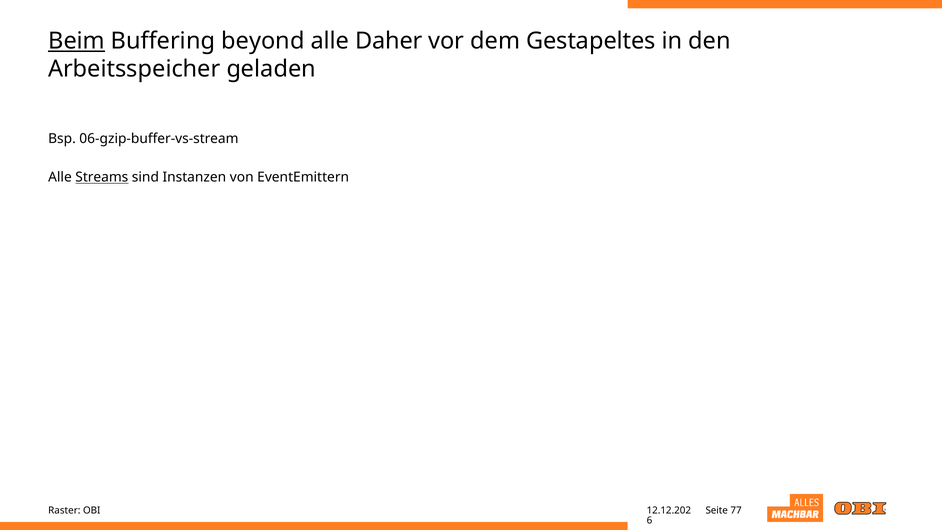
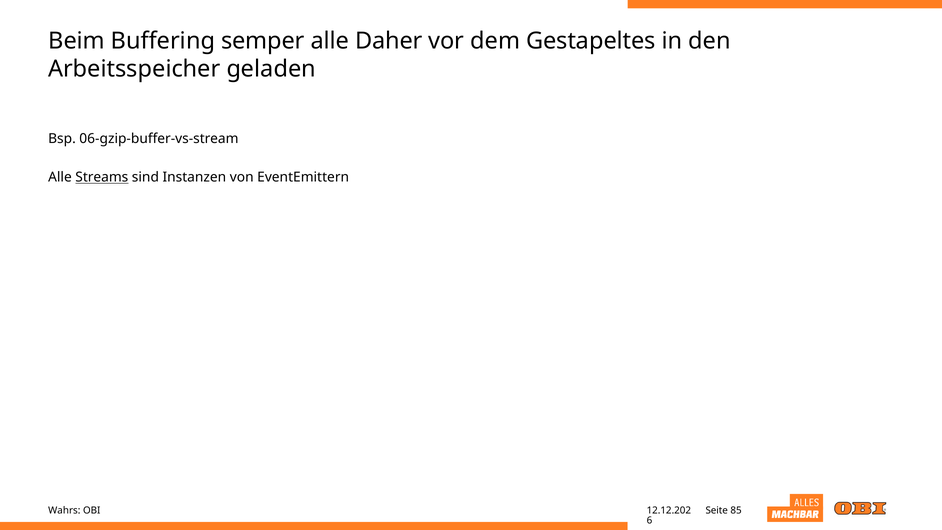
Beim underline: present -> none (77, 41)
beyond: beyond -> semper (263, 41)
Raster: Raster -> Wahrs (64, 510)
77: 77 -> 85 (736, 510)
